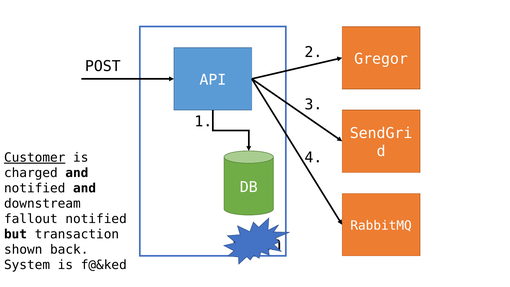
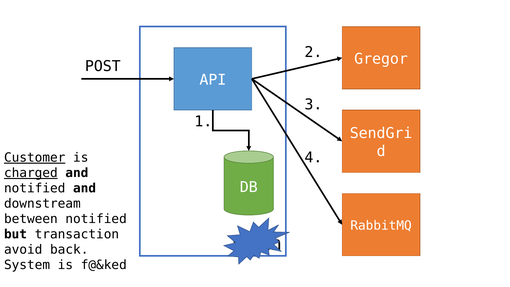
charged underline: none -> present (31, 173)
fallout: fallout -> between (31, 219)
shown: shown -> avoid (23, 249)
